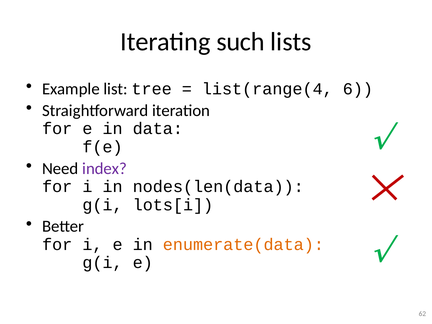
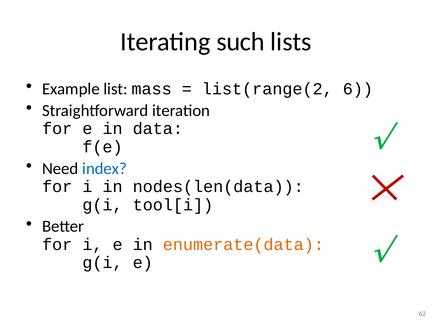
tree: tree -> mass (152, 89)
list(range(4: list(range(4 -> list(range(2 (267, 89)
index colour: purple -> blue (105, 169)
lots[i: lots[i -> tool[i (173, 205)
